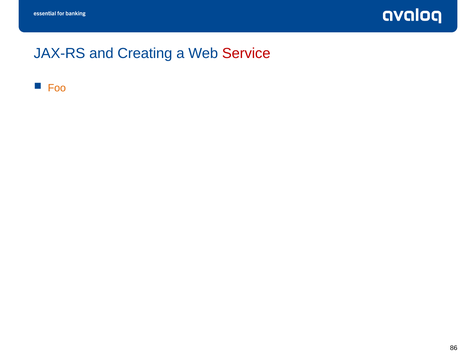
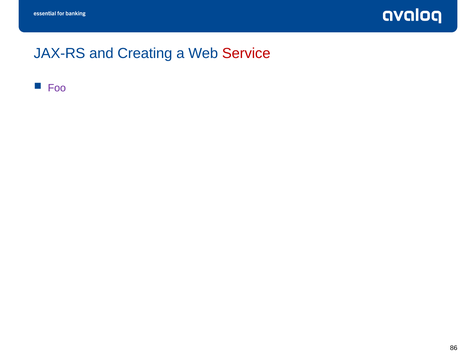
Foo colour: orange -> purple (57, 88)
